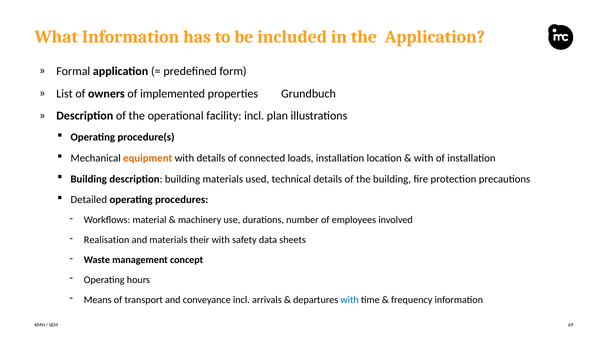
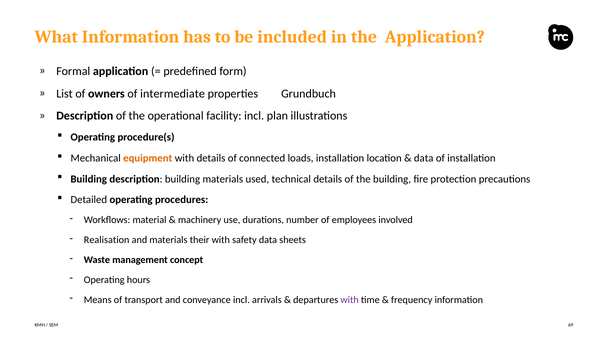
implemented: implemented -> intermediate (173, 94)
with: with -> data (424, 158)
with colour: blue -> purple (350, 300)
